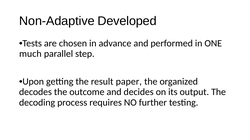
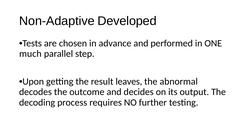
paper: paper -> leaves (129, 82)
organized: organized -> abnormal (179, 82)
